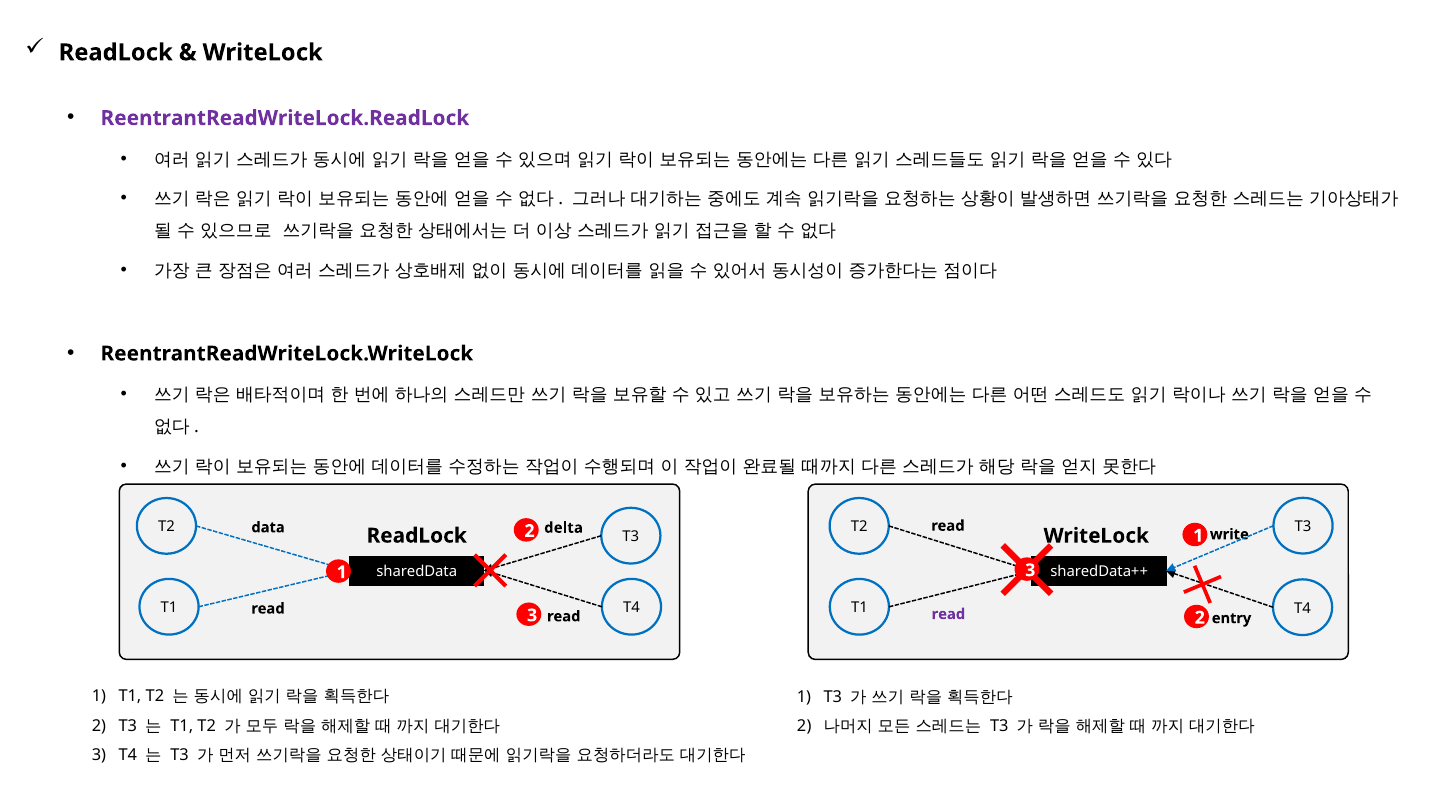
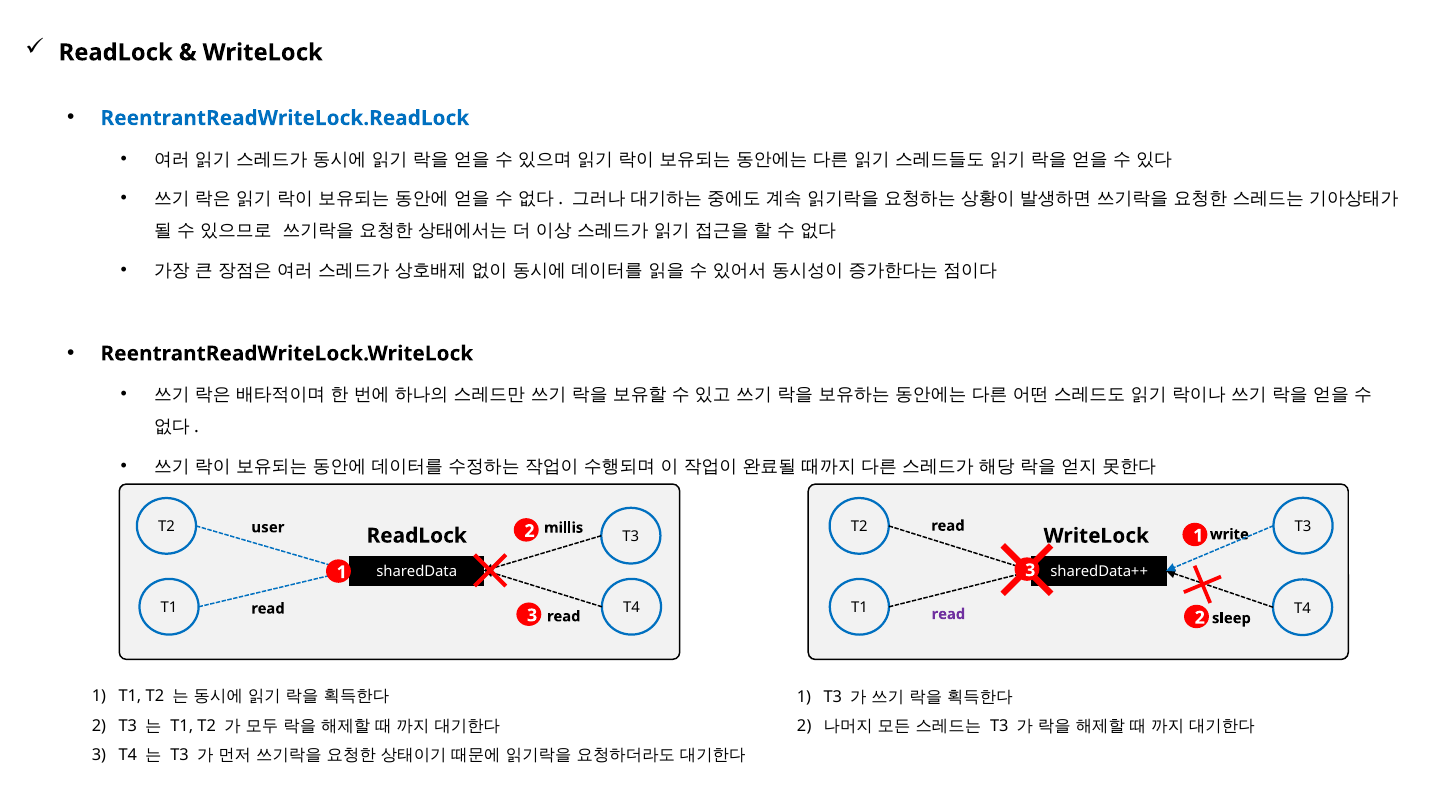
ReentrantReadWriteLock.ReadLock colour: purple -> blue (285, 118)
data: data -> user (268, 527)
delta: delta -> millis (564, 528)
entry: entry -> sleep (1231, 618)
